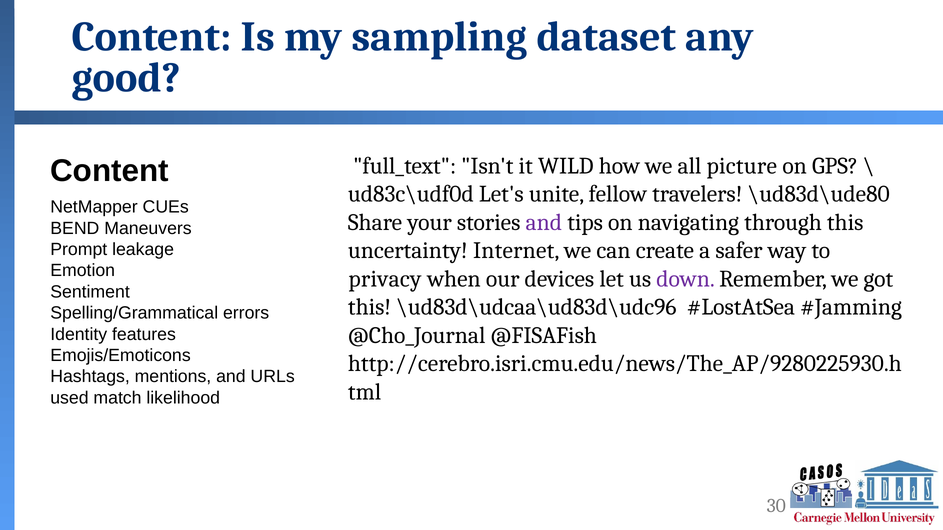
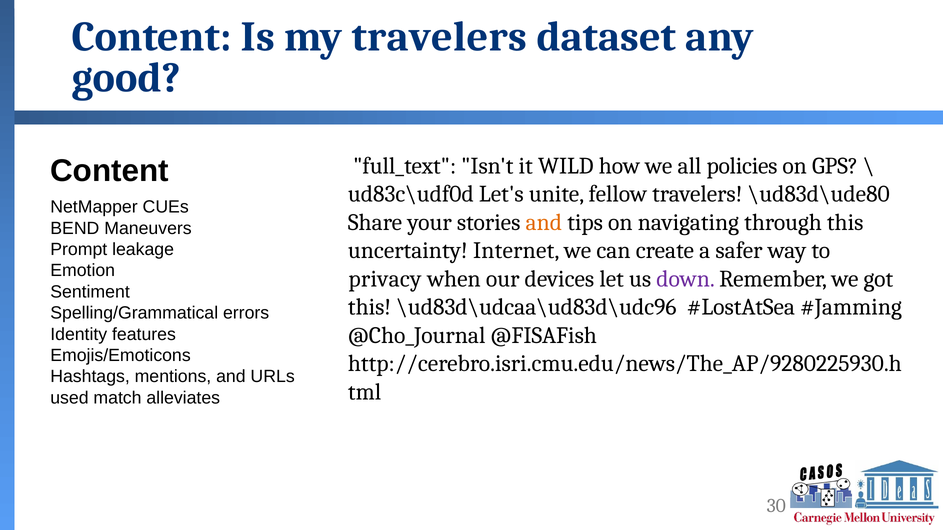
my sampling: sampling -> travelers (439, 37)
picture: picture -> policies (742, 166)
and colour: purple -> orange (544, 223)
likelihood: likelihood -> alleviates (183, 398)
